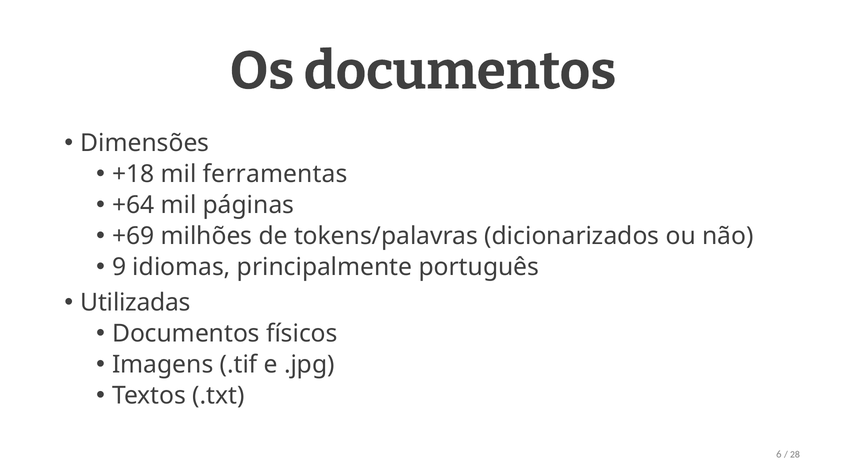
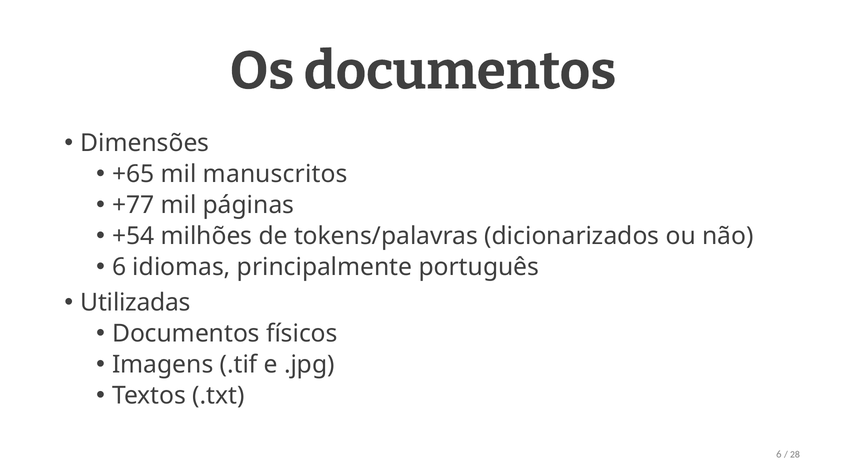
+18: +18 -> +65 (133, 174)
ferramentas: ferramentas -> manuscritos (275, 174)
+64: +64 -> +77 (133, 205)
+69: +69 -> +54 (133, 236)
9: 9 -> 6 (119, 267)
